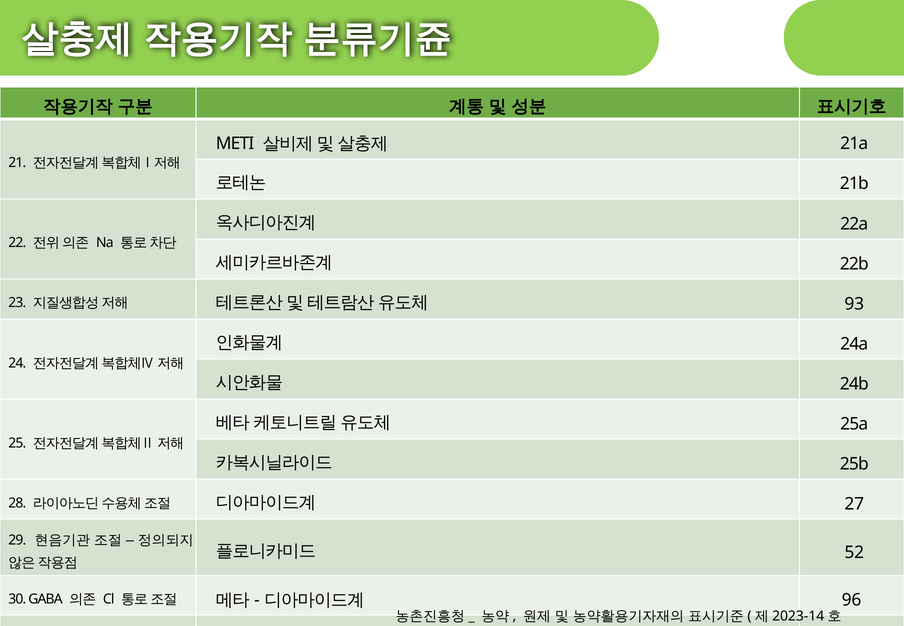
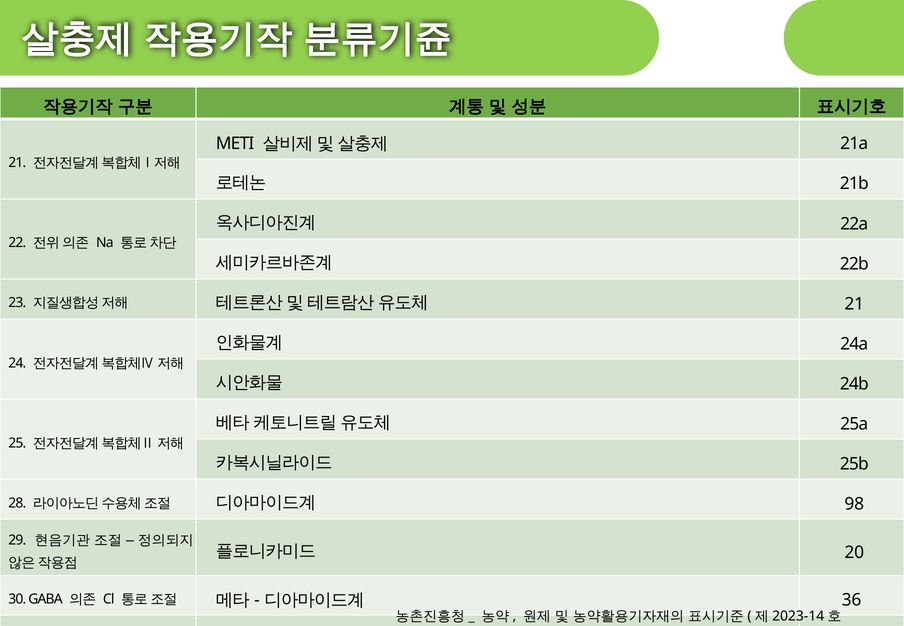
93: 93 -> 21 (854, 304)
27: 27 -> 98 (854, 504)
52: 52 -> 20 (854, 552)
96: 96 -> 36 (852, 600)
